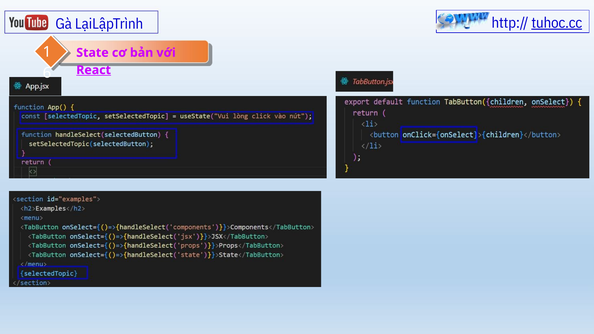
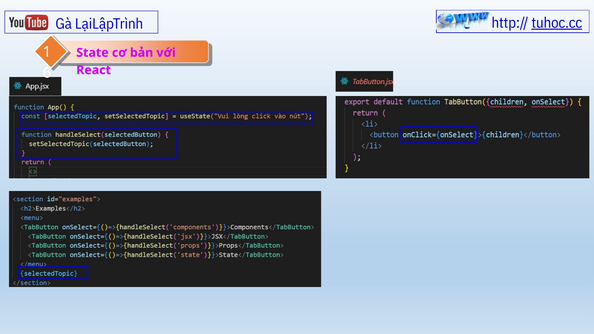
React underline: present -> none (94, 70)
